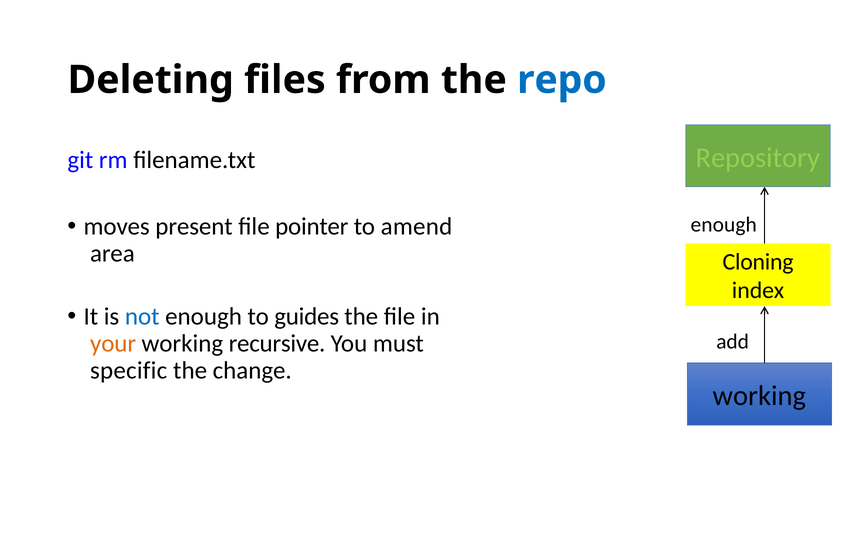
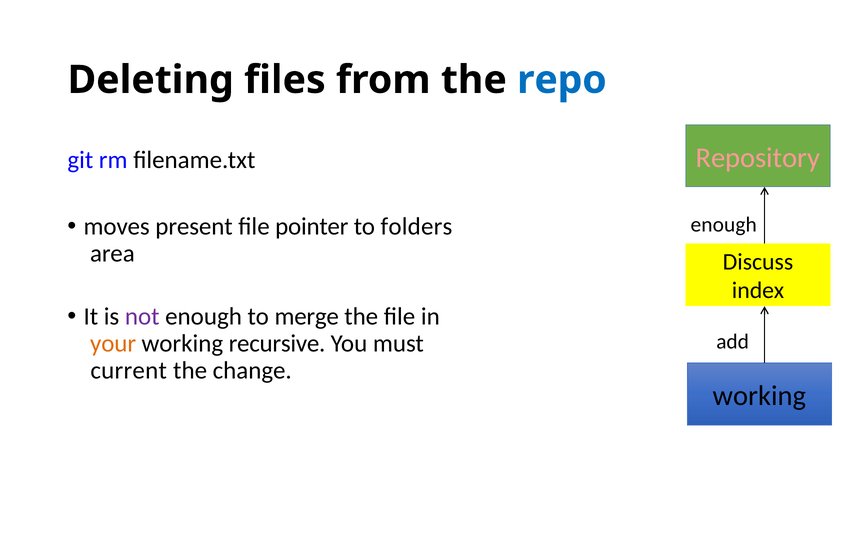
Repository colour: light green -> pink (758, 158)
amend: amend -> folders (417, 227)
Cloning: Cloning -> Discuss (758, 262)
not colour: blue -> purple (142, 317)
guides: guides -> merge (307, 317)
specific: specific -> current (129, 371)
